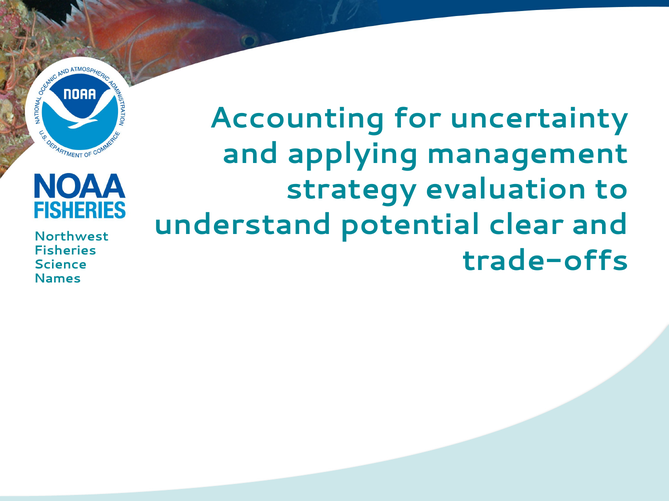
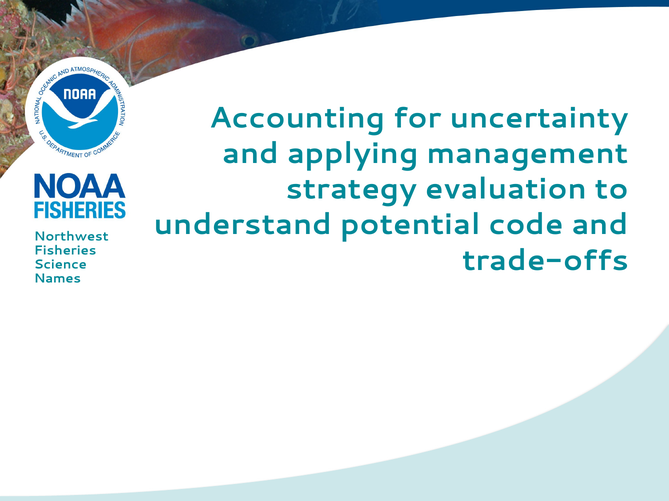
clear: clear -> code (526, 225)
